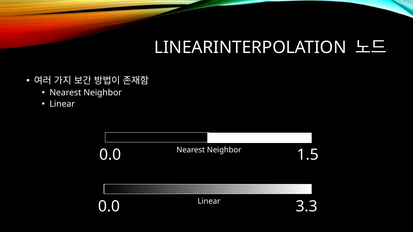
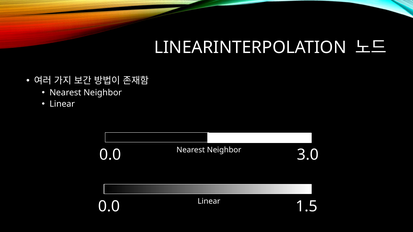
1.5: 1.5 -> 3.0 (308, 155)
3.3: 3.3 -> 1.5 (307, 207)
